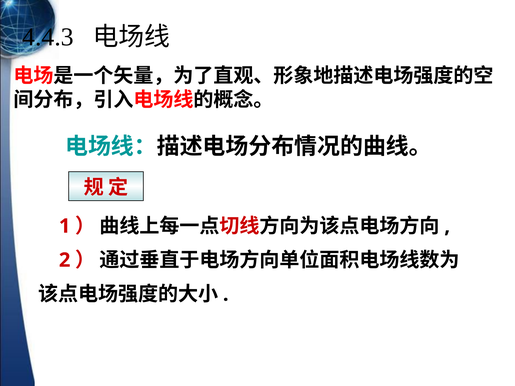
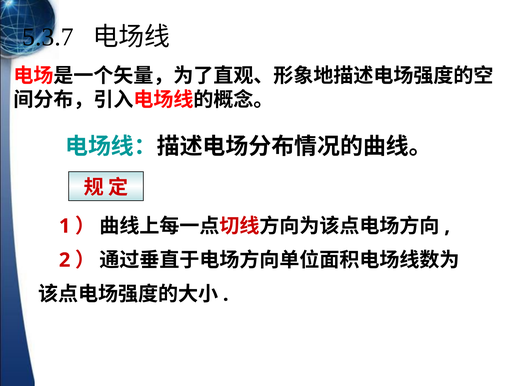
4.4.3: 4.4.3 -> 5.3.7 (48, 37)
